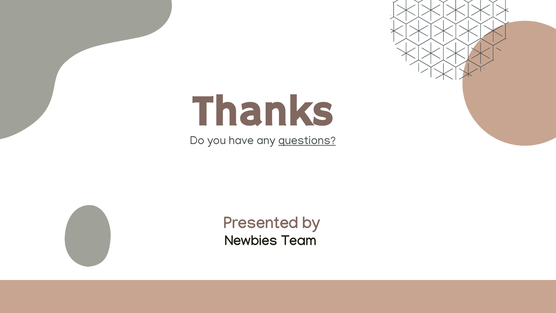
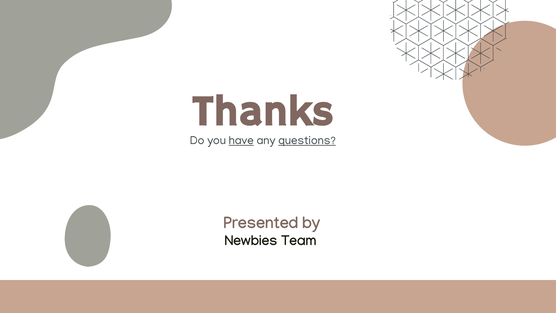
have underline: none -> present (241, 140)
